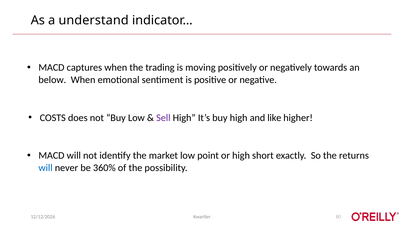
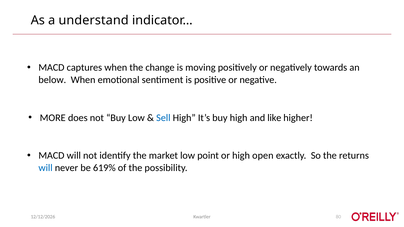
trading: trading -> change (160, 68)
COSTS: COSTS -> MORE (53, 118)
Sell colour: purple -> blue (163, 118)
short: short -> open (263, 156)
360%: 360% -> 619% (104, 168)
